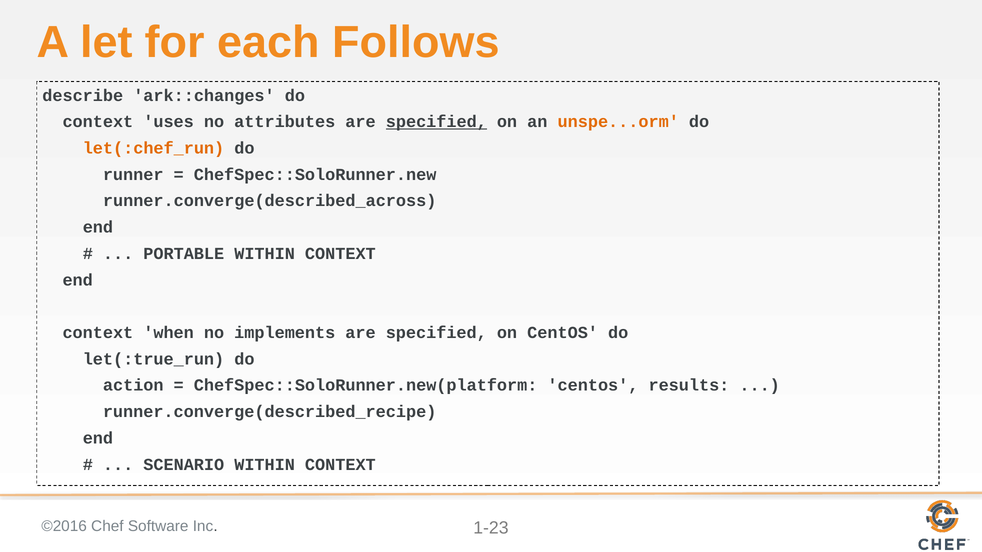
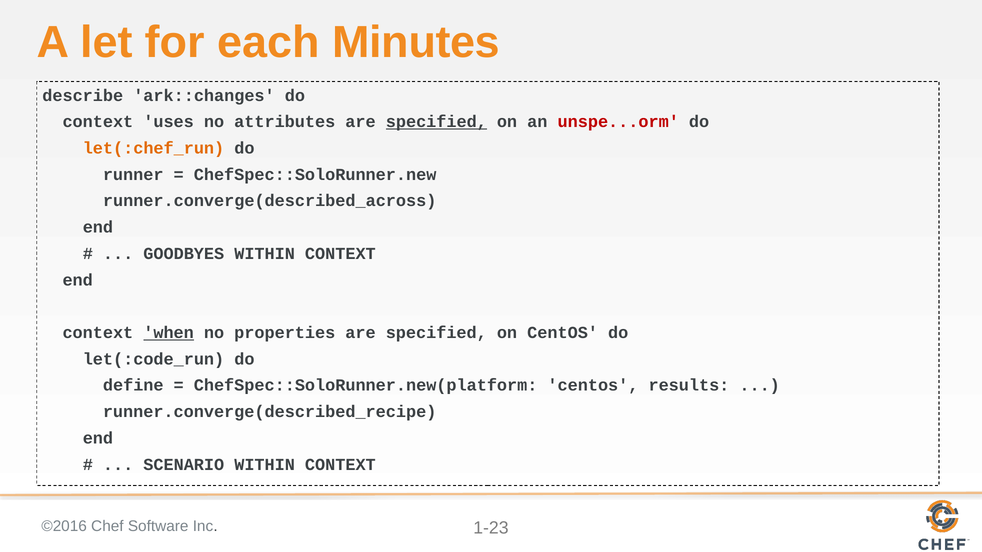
Follows: Follows -> Minutes (416, 42)
unspe...orm colour: orange -> red (618, 122)
PORTABLE: PORTABLE -> GOODBYES (184, 254)
when underline: none -> present (169, 333)
implements: implements -> properties (285, 333)
let(:true_run: let(:true_run -> let(:code_run (153, 359)
action: action -> define (133, 386)
